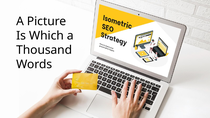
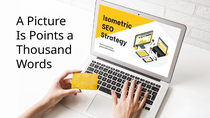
Which: Which -> Points (47, 36)
